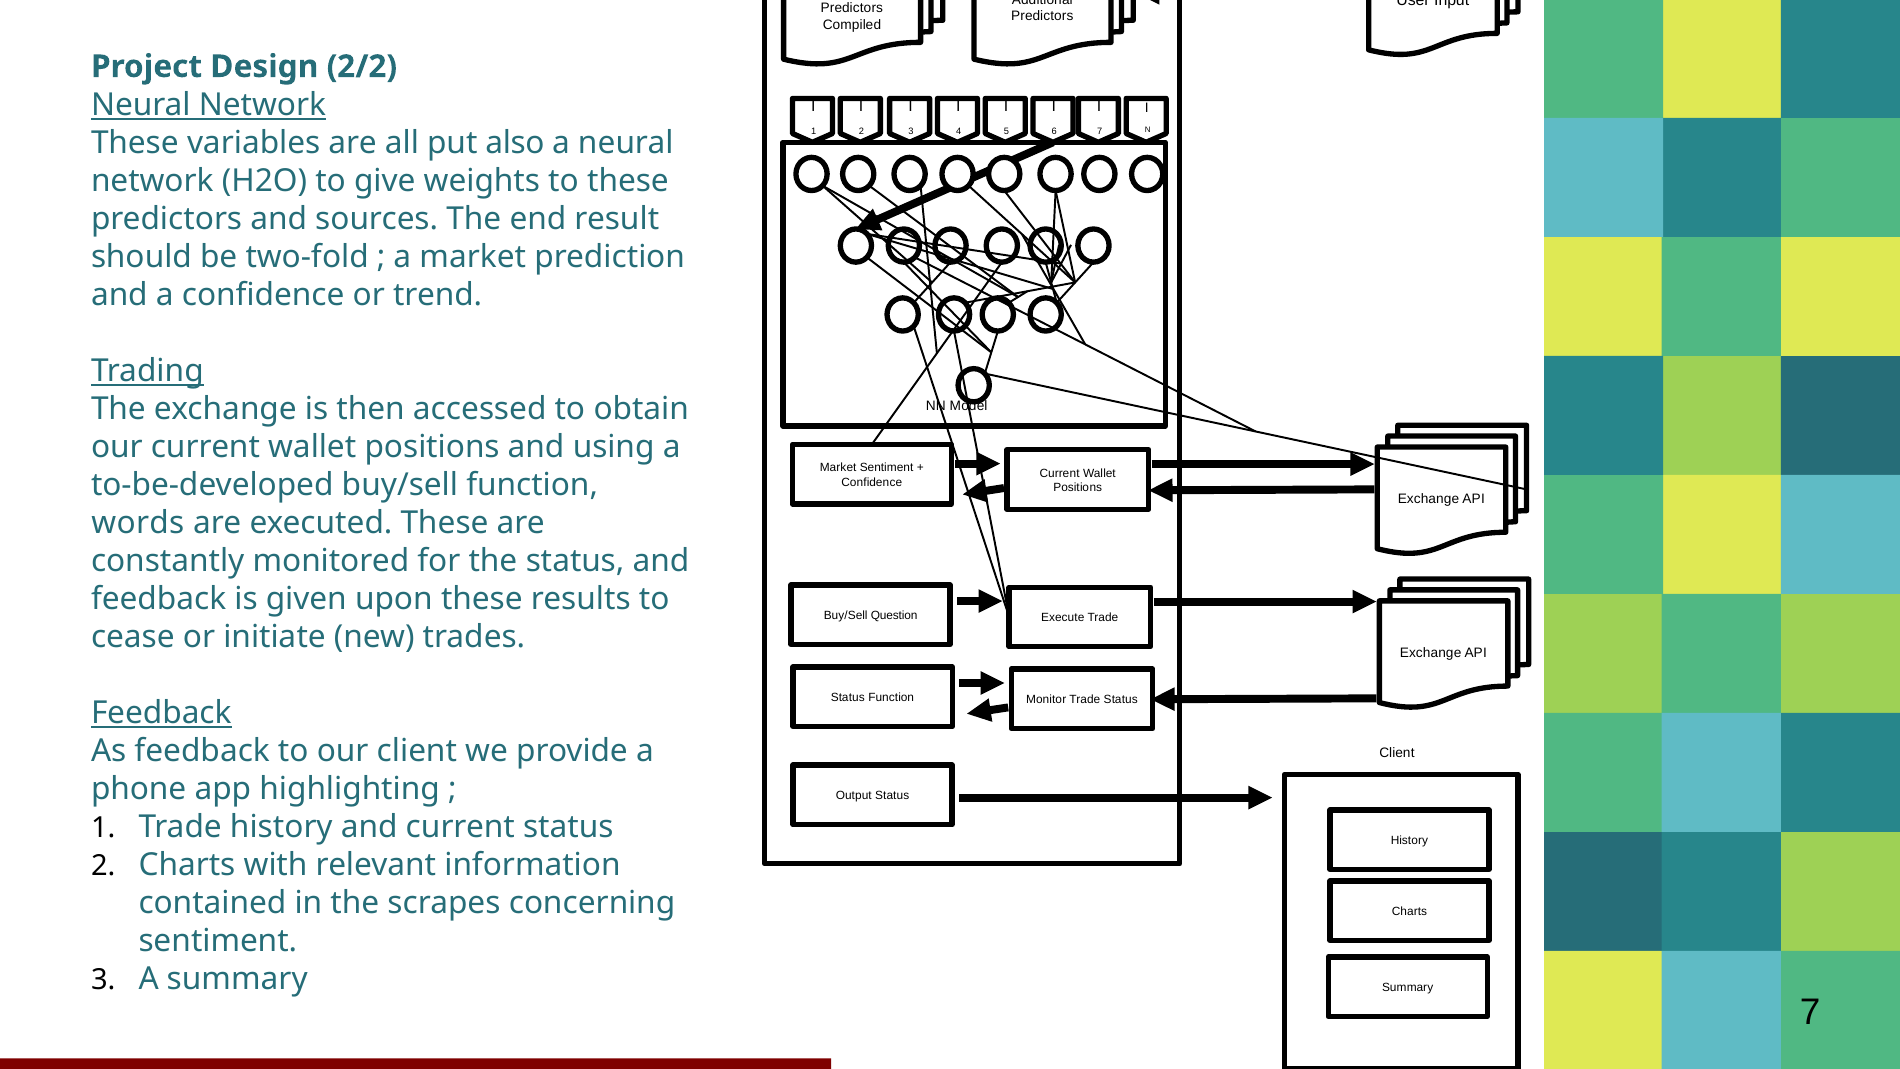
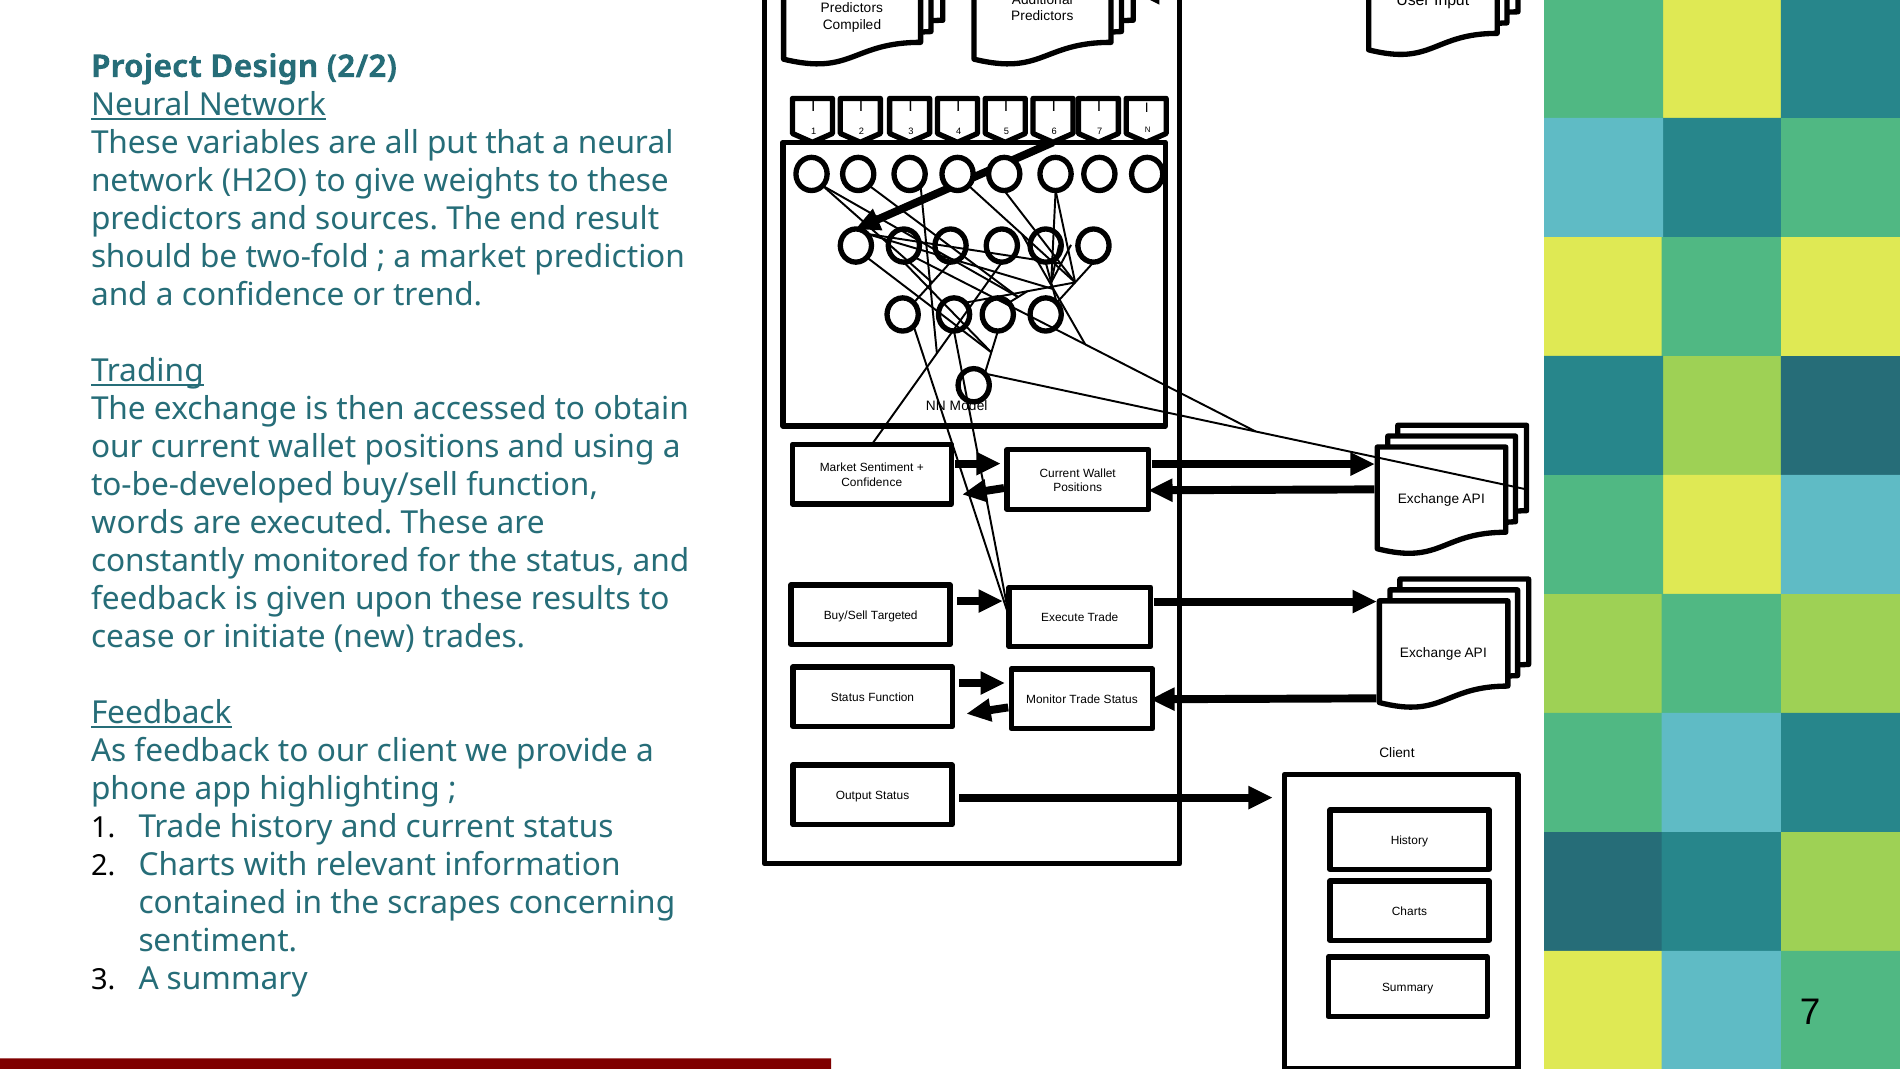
also: also -> that (515, 143)
Question: Question -> Targeted (894, 616)
